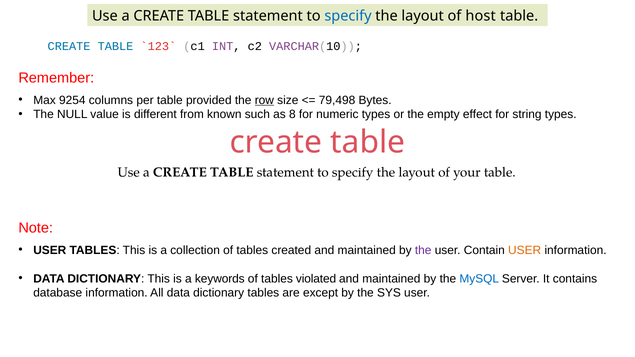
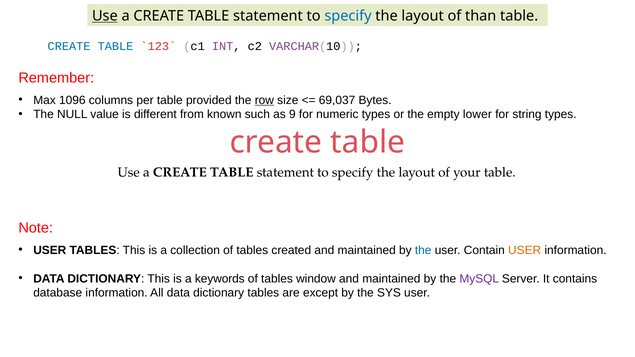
Use underline: none -> present (105, 16)
host: host -> than (481, 16)
9254: 9254 -> 1096 (72, 100)
79,498: 79,498 -> 69,037 (337, 100)
8: 8 -> 9 (292, 114)
effect: effect -> lower (477, 114)
the colour: purple -> blue (423, 250)
violated: violated -> window (316, 279)
MySQL colour: blue -> purple (479, 279)
